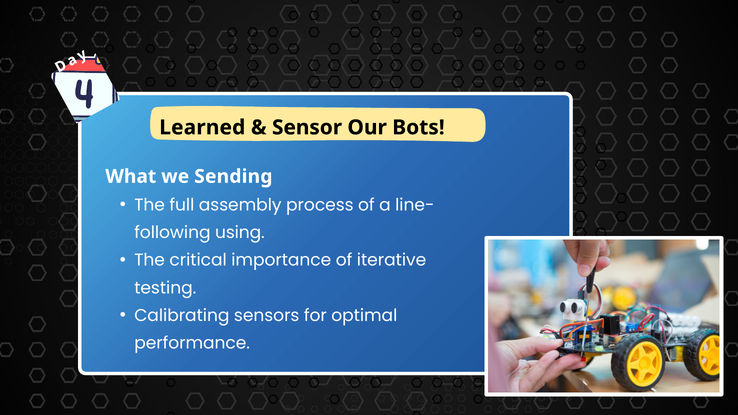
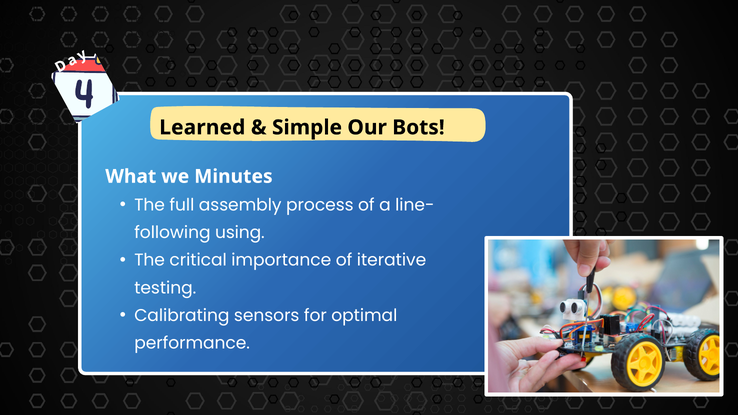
Sensor: Sensor -> Simple (307, 128)
Sending: Sending -> Minutes (233, 177)
